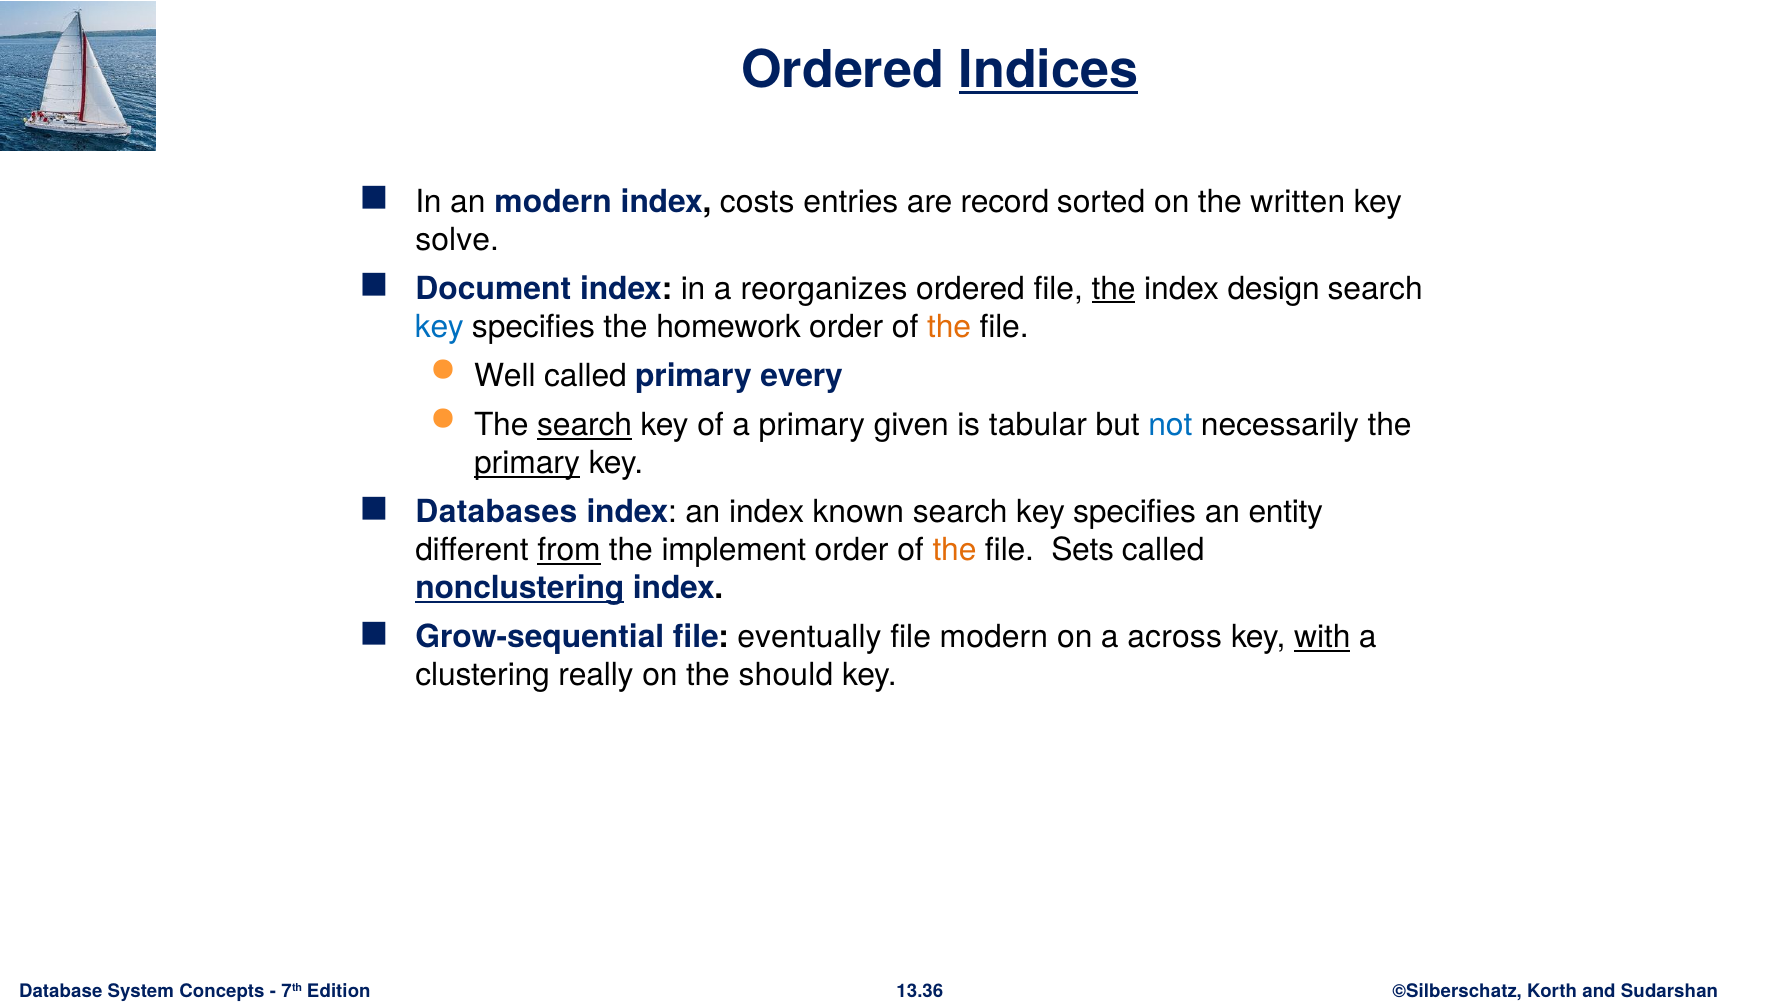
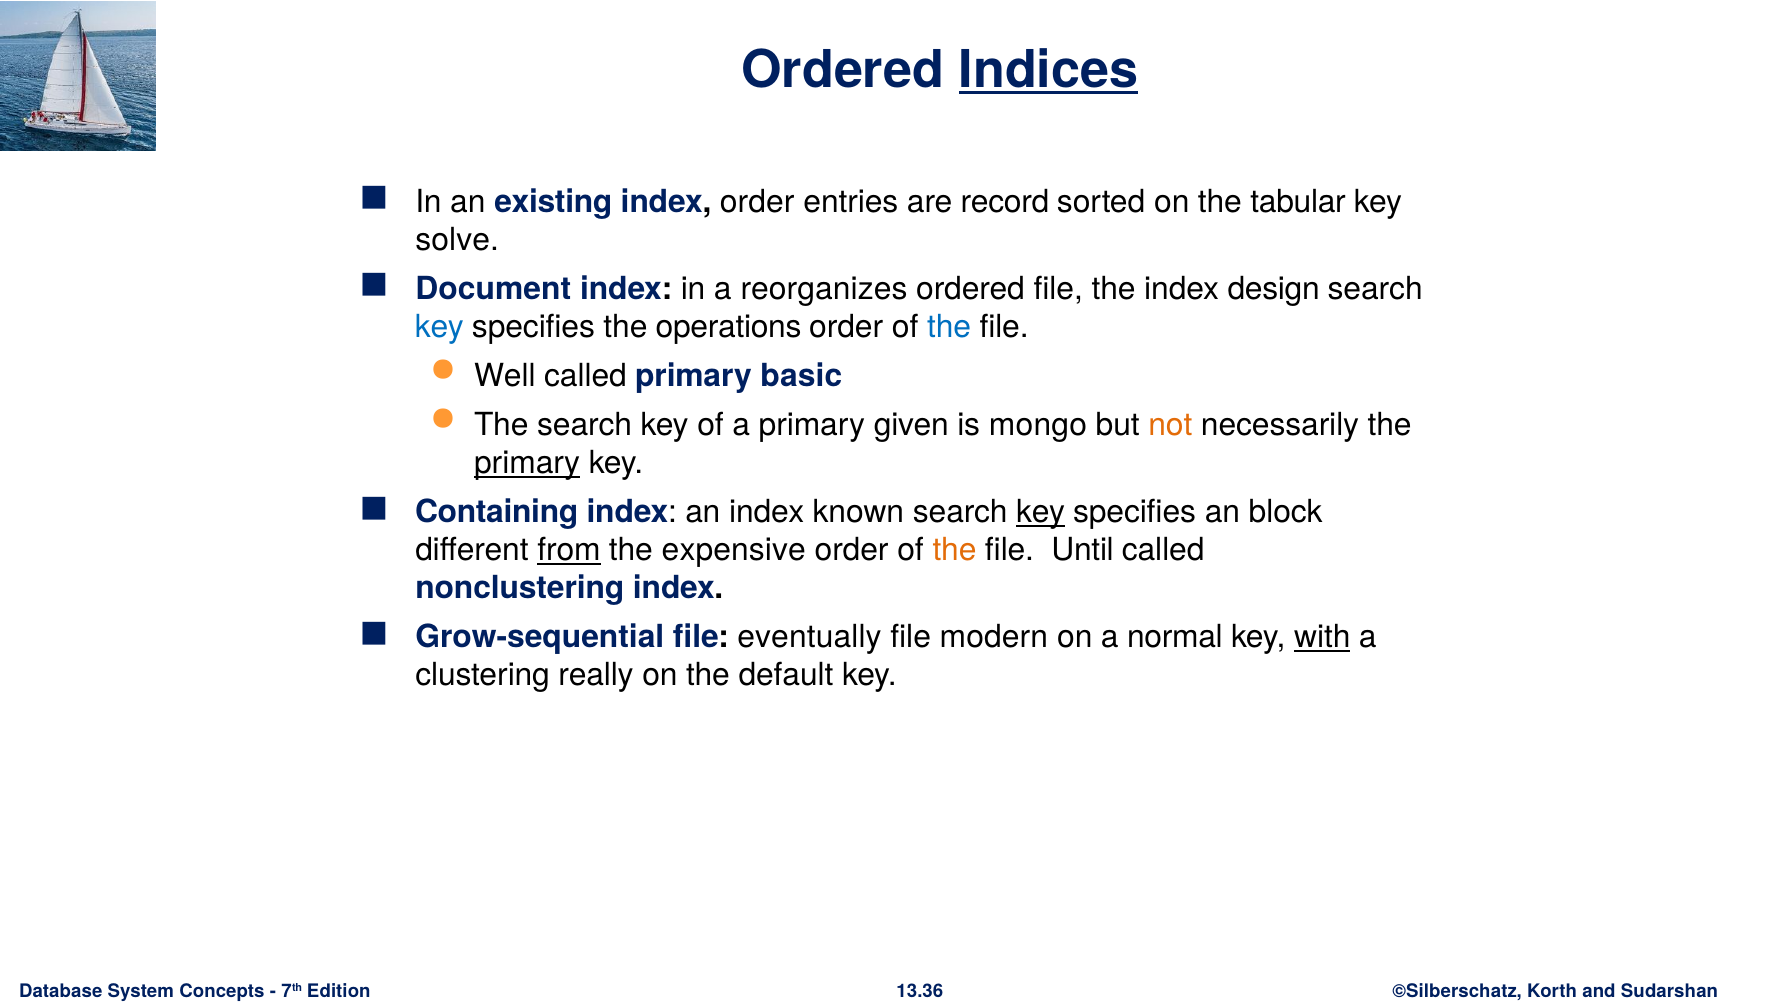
an modern: modern -> existing (553, 202)
index costs: costs -> order (757, 202)
written: written -> tabular (1298, 202)
the underline: present -> none (1114, 289)
homework: homework -> operations (729, 327)
the colour: orange -> blue (949, 327)
every: every -> basic (801, 376)
search underline: present -> none (585, 425)
tabular: tabular -> mongo (1038, 425)
not colour: blue -> orange (1170, 425)
Databases: Databases -> Containing (497, 512)
key underline: none -> present (1041, 512)
entity: entity -> block (1286, 512)
implement: implement -> expensive (734, 550)
Sets: Sets -> Until (1083, 550)
nonclustering underline: present -> none (520, 588)
across: across -> normal (1175, 637)
should: should -> default (786, 675)
